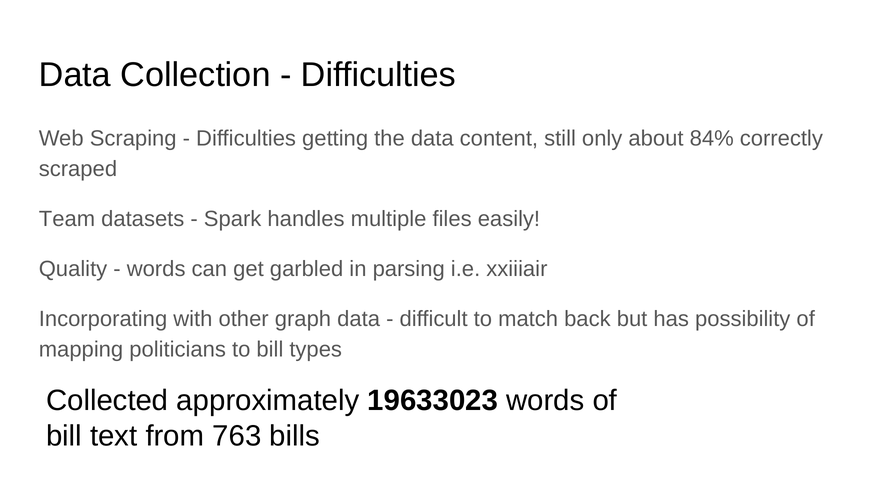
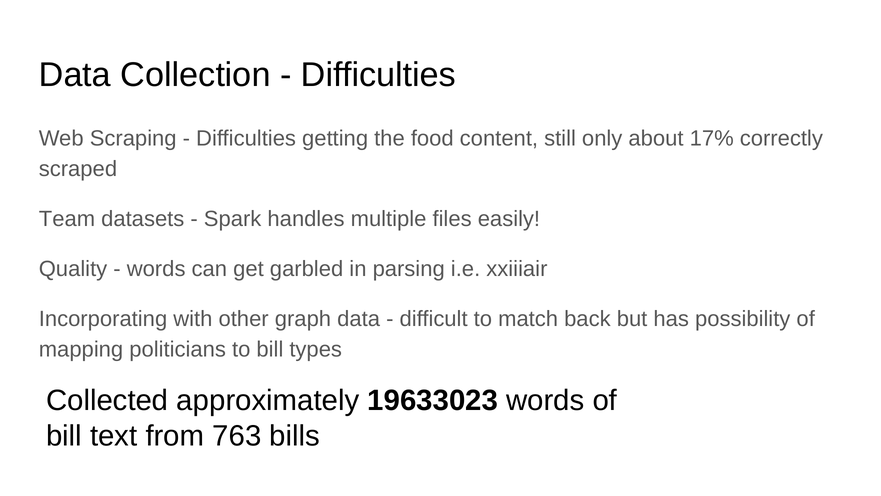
the data: data -> food (432, 139)
84%: 84% -> 17% (712, 139)
